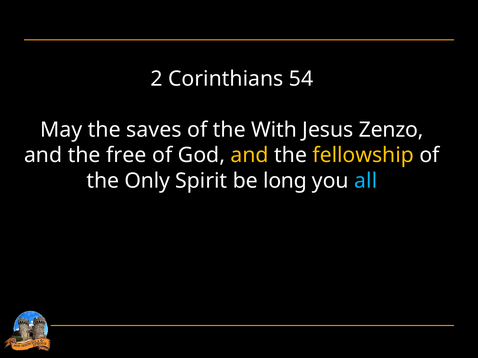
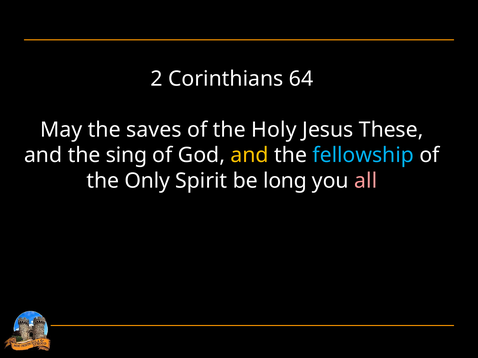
54: 54 -> 64 (301, 79)
With: With -> Holy (274, 130)
Zenzo: Zenzo -> These (391, 130)
free: free -> sing (126, 155)
fellowship colour: yellow -> light blue (363, 155)
all colour: light blue -> pink (366, 181)
